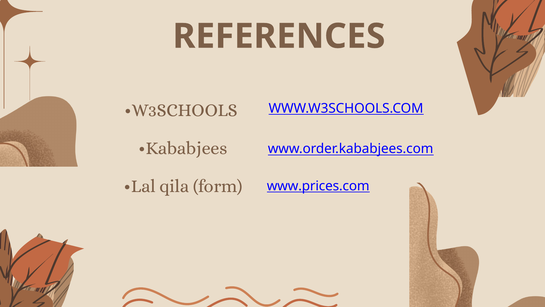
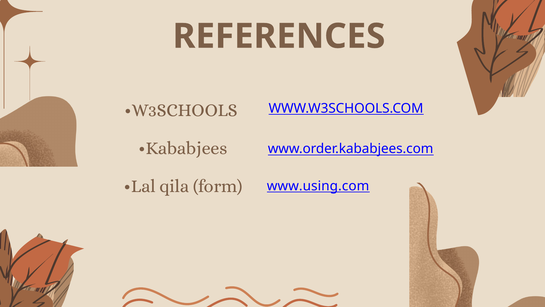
www.prices.com: www.prices.com -> www.using.com (318, 186)
